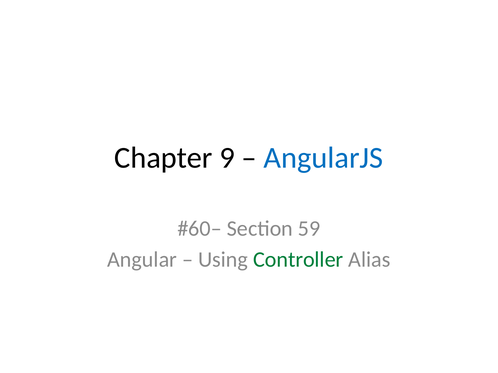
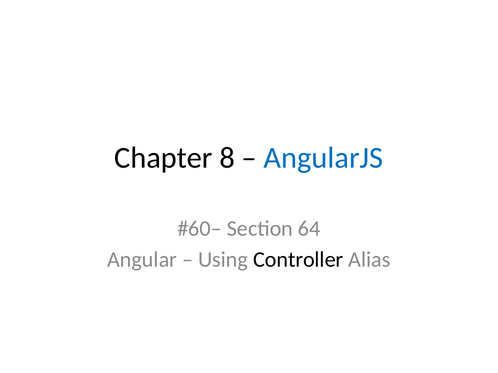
9: 9 -> 8 (227, 158)
59: 59 -> 64 (309, 229)
Controller colour: green -> black (298, 260)
